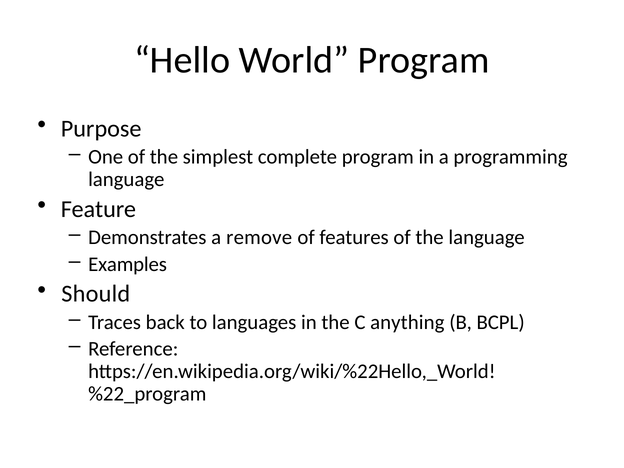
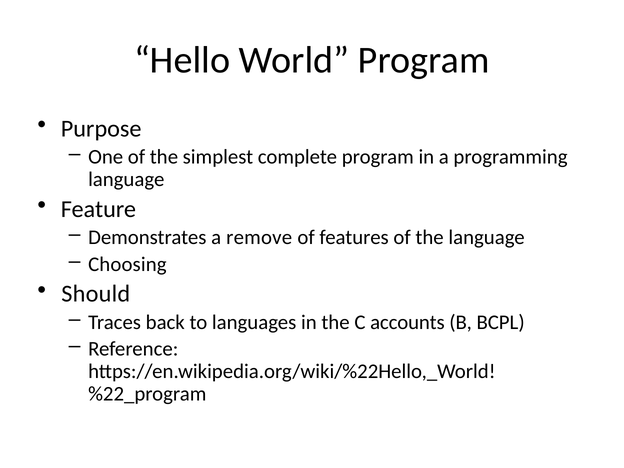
Examples: Examples -> Choosing (127, 264)
anything: anything -> accounts (407, 322)
